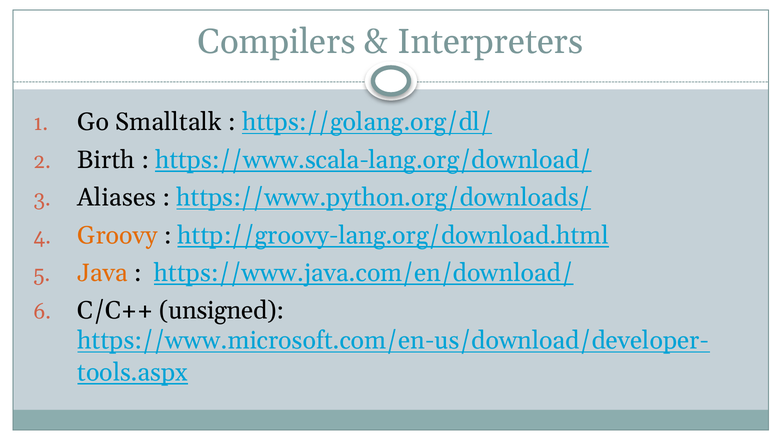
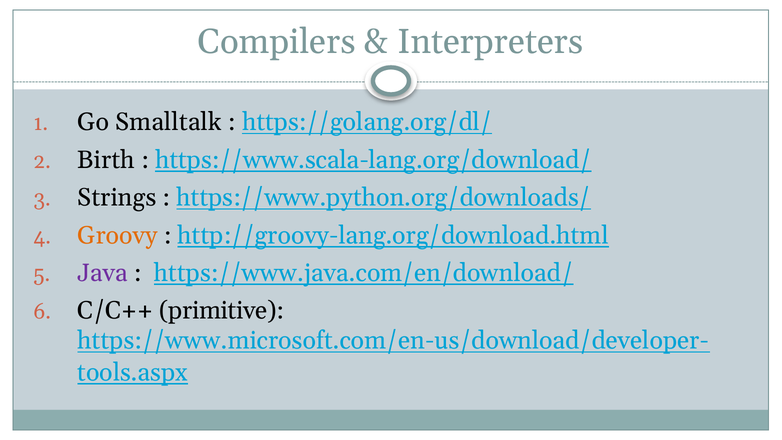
Aliases: Aliases -> Strings (117, 198)
Java colour: orange -> purple (103, 273)
unsigned: unsigned -> primitive (222, 311)
